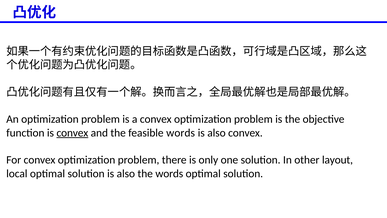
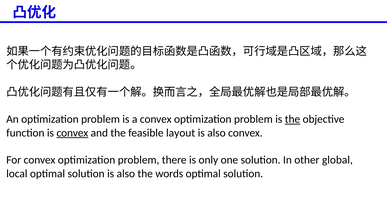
the underline: none -> present (292, 119)
feasible words: words -> layout (181, 133)
layout: layout -> global (337, 160)
